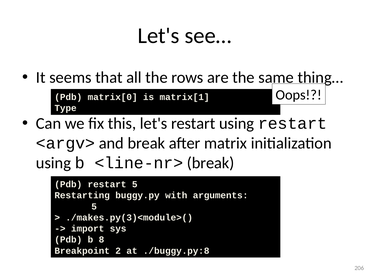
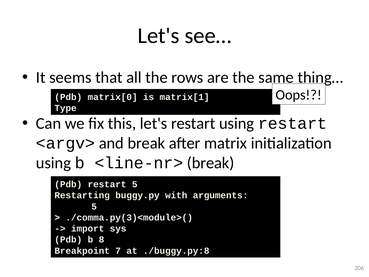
./makes.py(3)<module>(: ./makes.py(3)<module>( -> ./comma.py(3)<module>( (129, 217)
2: 2 -> 7 (118, 251)
